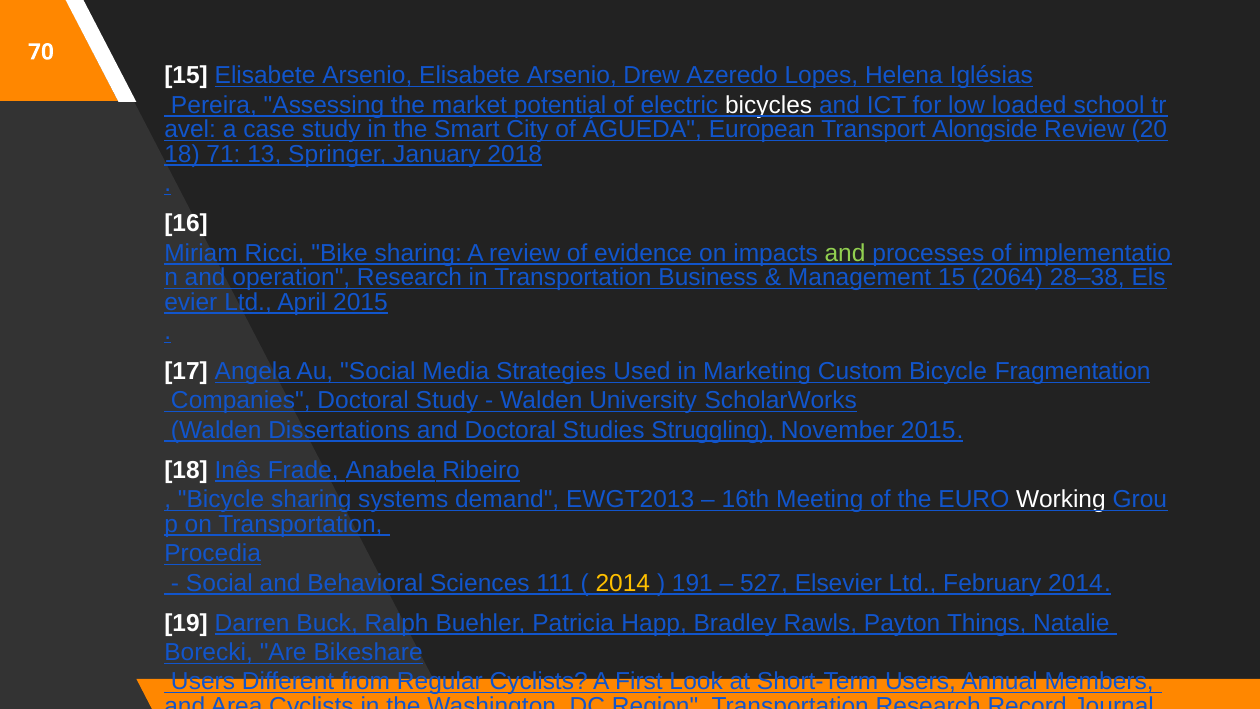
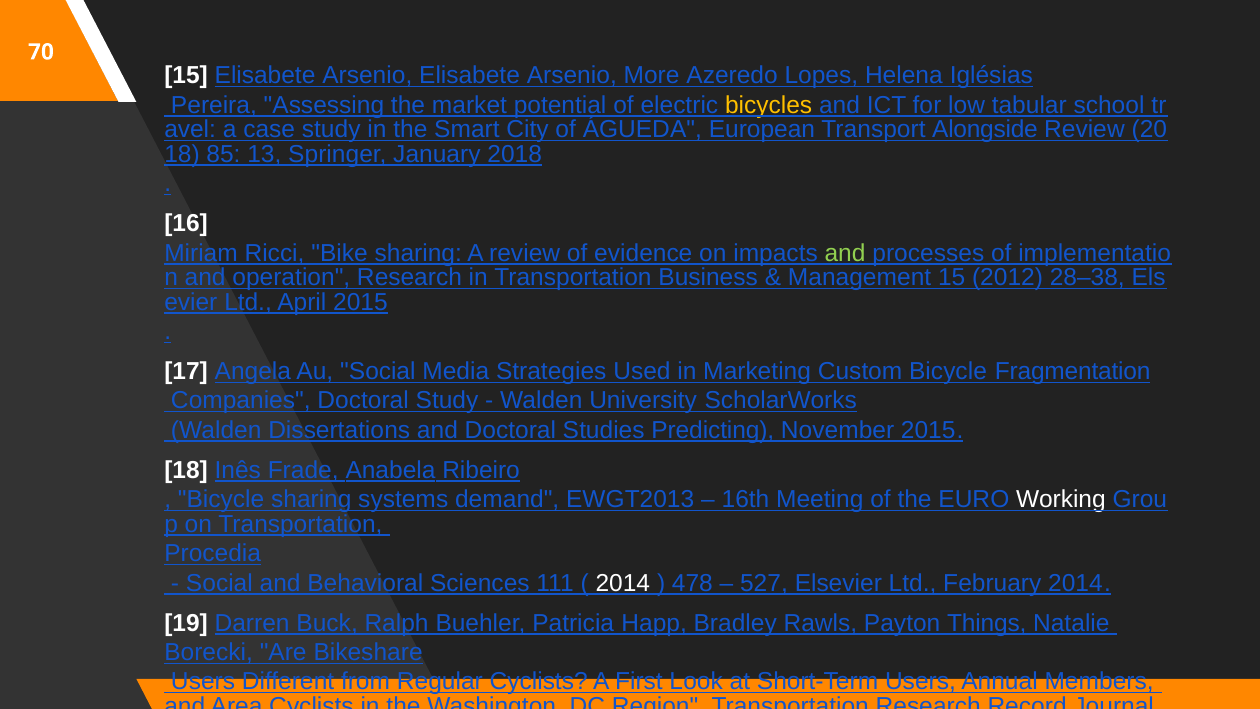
Drew: Drew -> More (652, 76)
bicycles colour: white -> yellow (769, 105)
loaded: loaded -> tabular (1029, 105)
71: 71 -> 85 (223, 154)
2064: 2064 -> 2012 (1008, 277)
Struggling: Struggling -> Predicting (713, 430)
2014 colour: yellow -> white (623, 583)
191: 191 -> 478 (692, 583)
